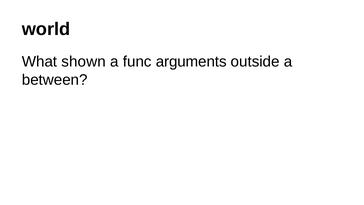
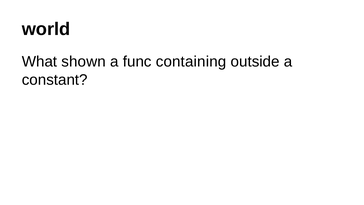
arguments: arguments -> containing (191, 62)
between: between -> constant (55, 80)
